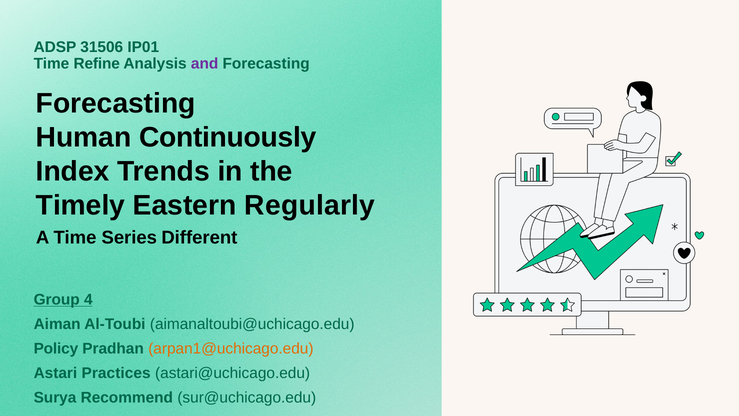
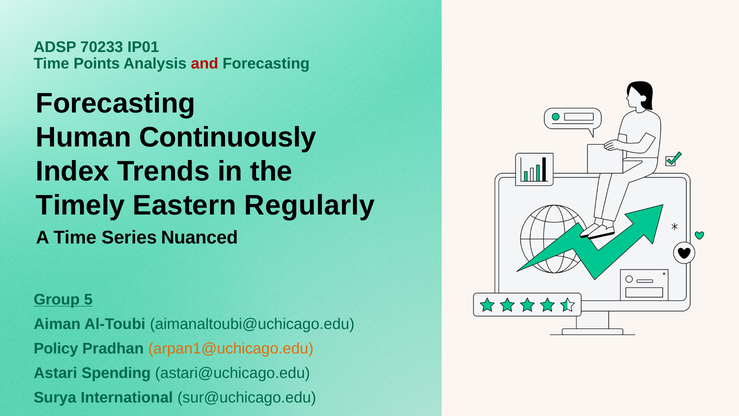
31506: 31506 -> 70233 (102, 47)
Refine: Refine -> Points (97, 64)
and colour: purple -> red (205, 64)
Different: Different -> Nuanced (199, 238)
4: 4 -> 5 (88, 299)
Practices: Practices -> Spending (116, 373)
Recommend: Recommend -> International (127, 398)
